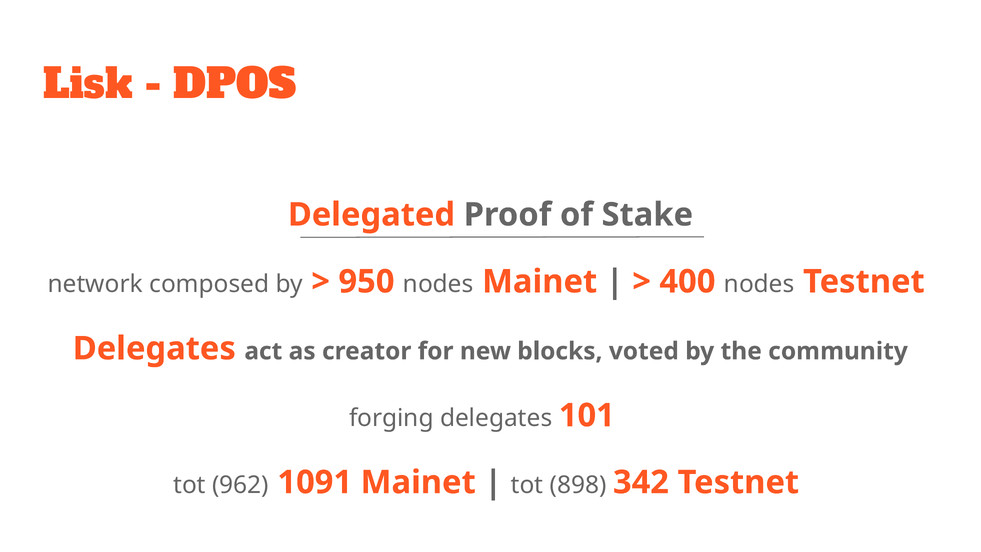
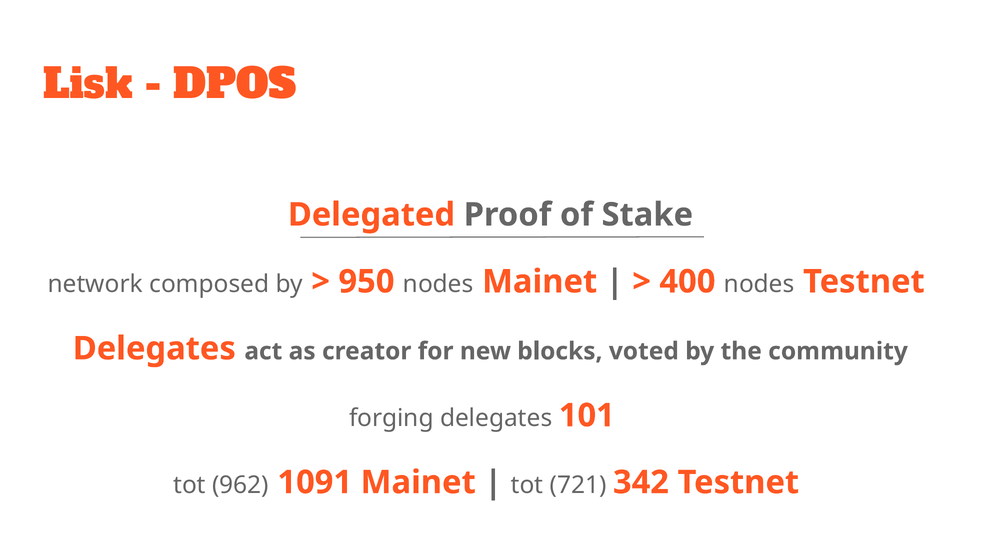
898: 898 -> 721 (578, 485)
